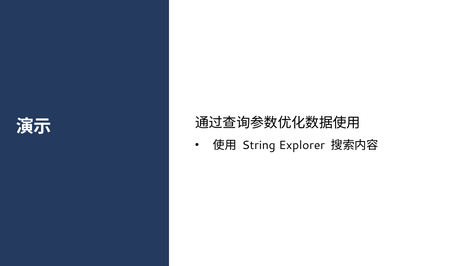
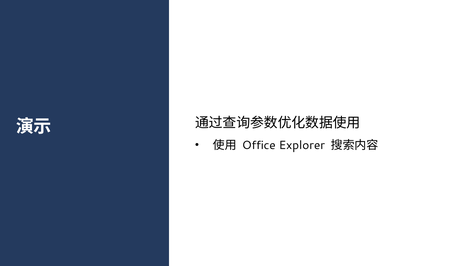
String: String -> Office (259, 145)
